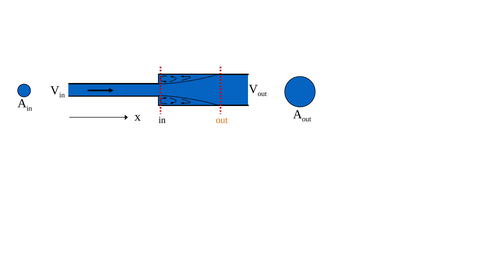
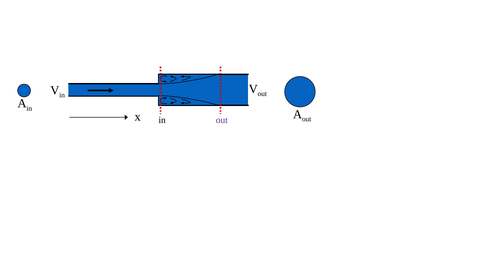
out colour: orange -> purple (222, 120)
